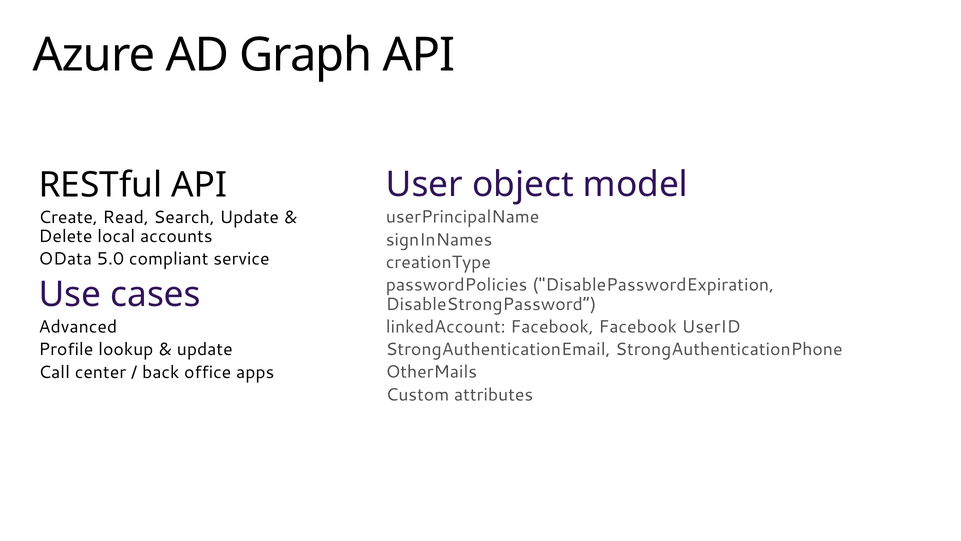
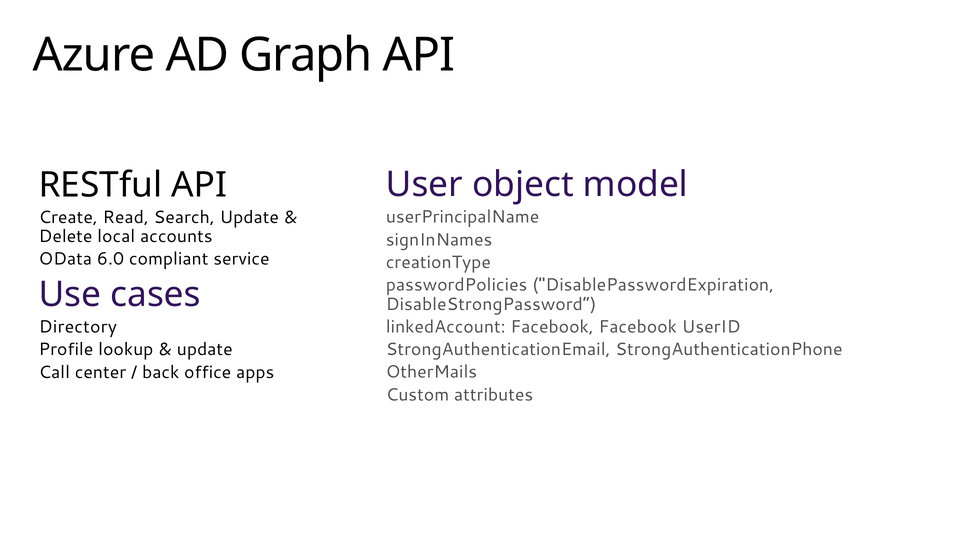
5.0: 5.0 -> 6.0 (110, 259)
Advanced: Advanced -> Directory (78, 327)
